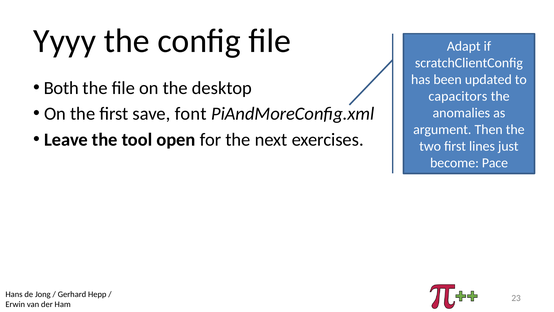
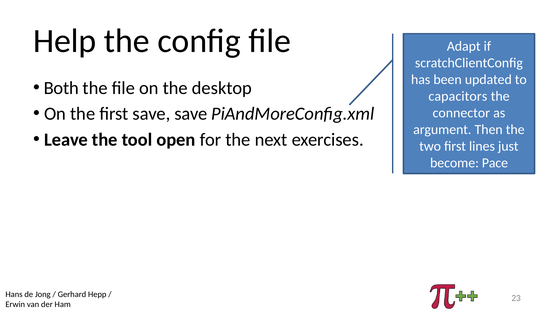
Yyyy: Yyyy -> Help (65, 41)
save font: font -> save (191, 114)
anomalies: anomalies -> connector (461, 113)
